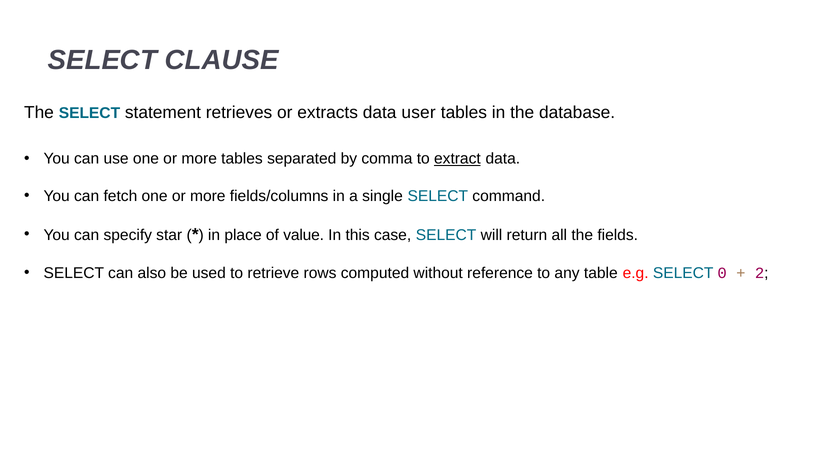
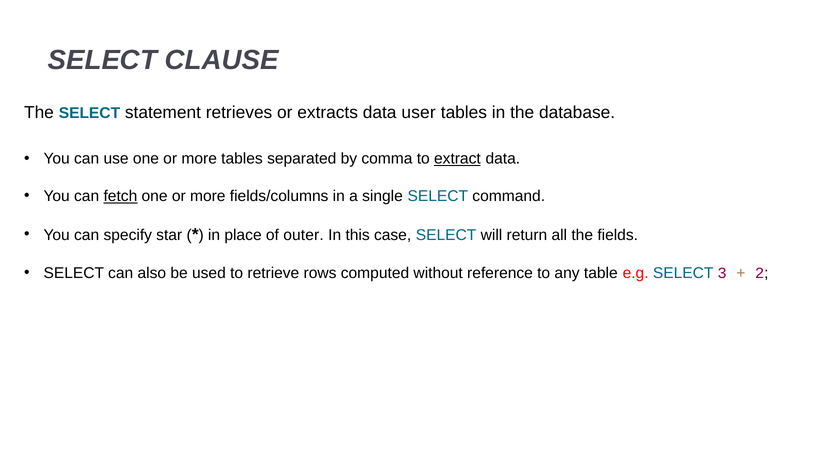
fetch underline: none -> present (120, 196)
value: value -> outer (304, 235)
0: 0 -> 3 (722, 273)
